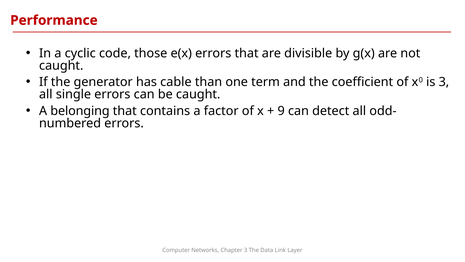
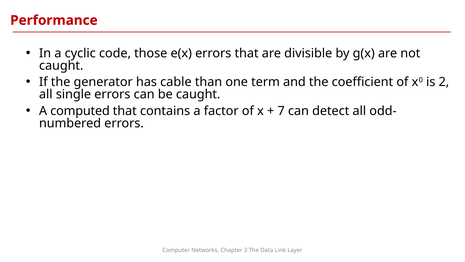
is 3: 3 -> 2 (444, 82)
belonging: belonging -> computed (80, 111)
9: 9 -> 7 (281, 111)
